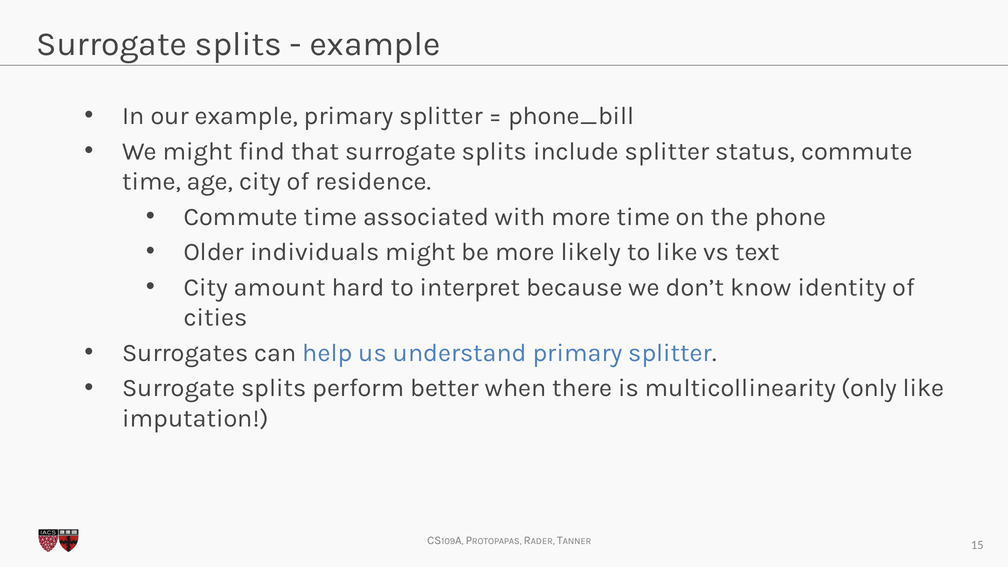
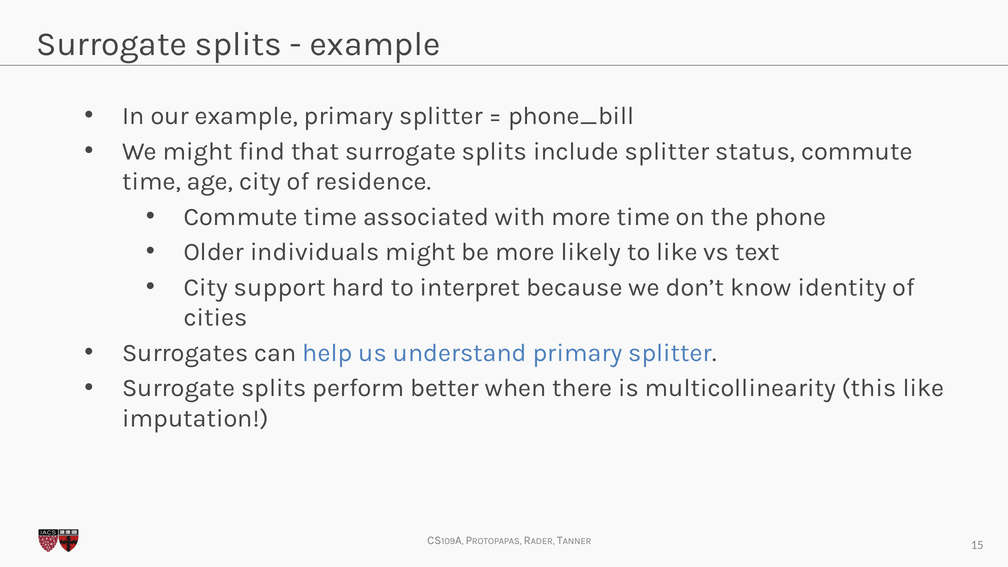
amount: amount -> support (280, 287)
only: only -> this (869, 388)
